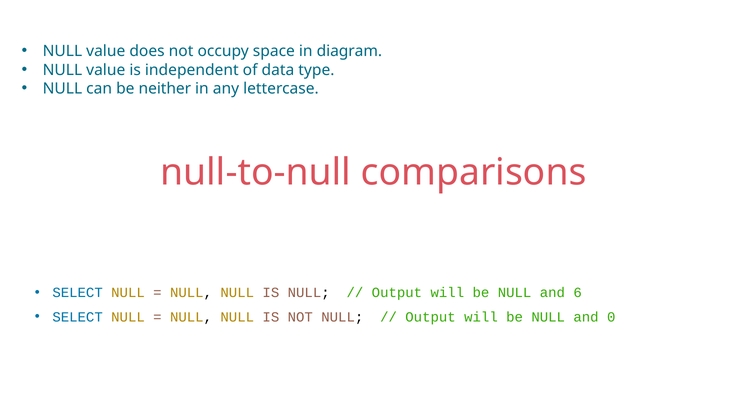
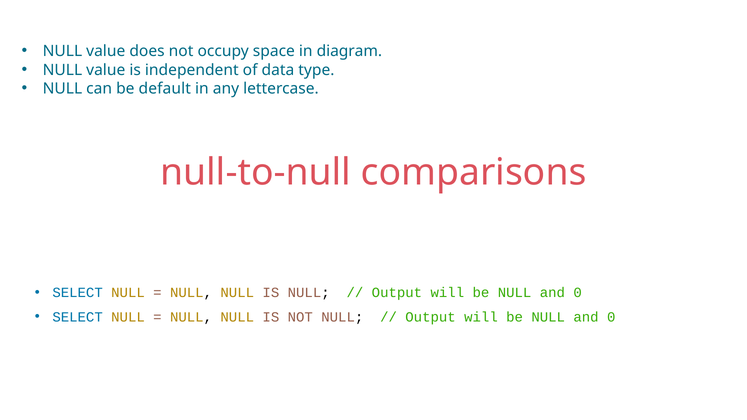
neither: neither -> default (165, 89)
6: 6 -> 0 (578, 293)
